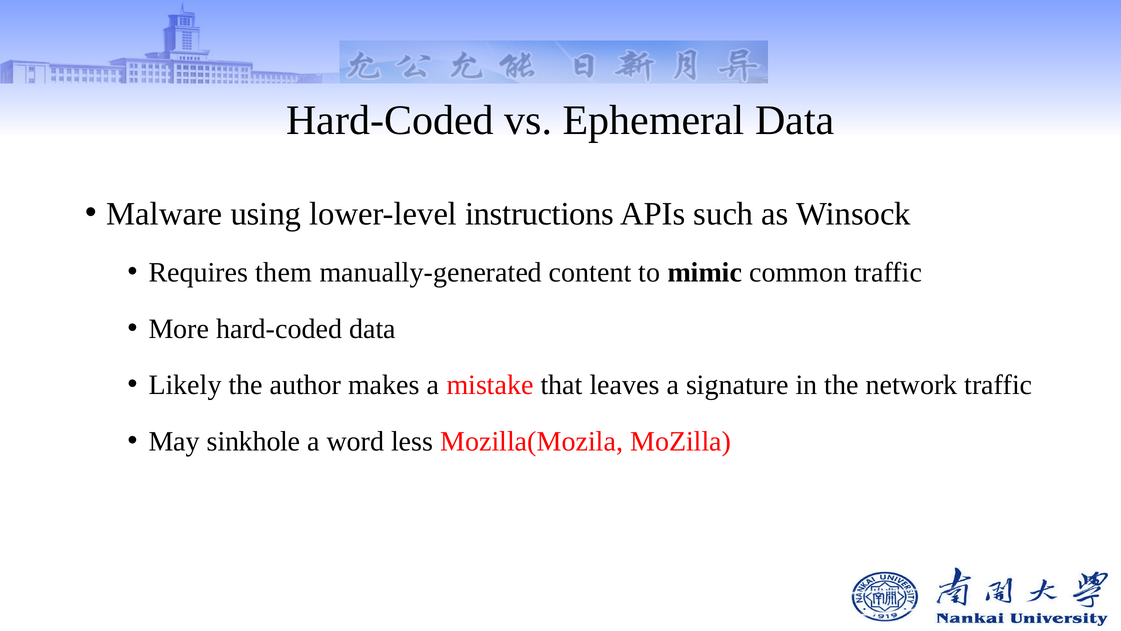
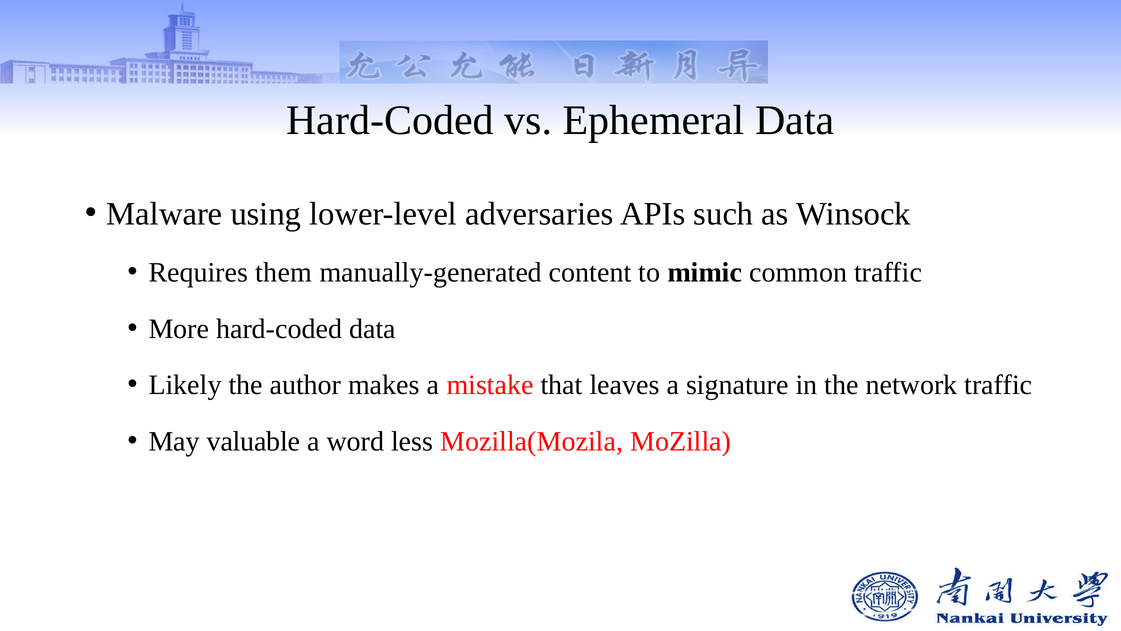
instructions: instructions -> adversaries (539, 214)
sinkhole: sinkhole -> valuable (254, 441)
